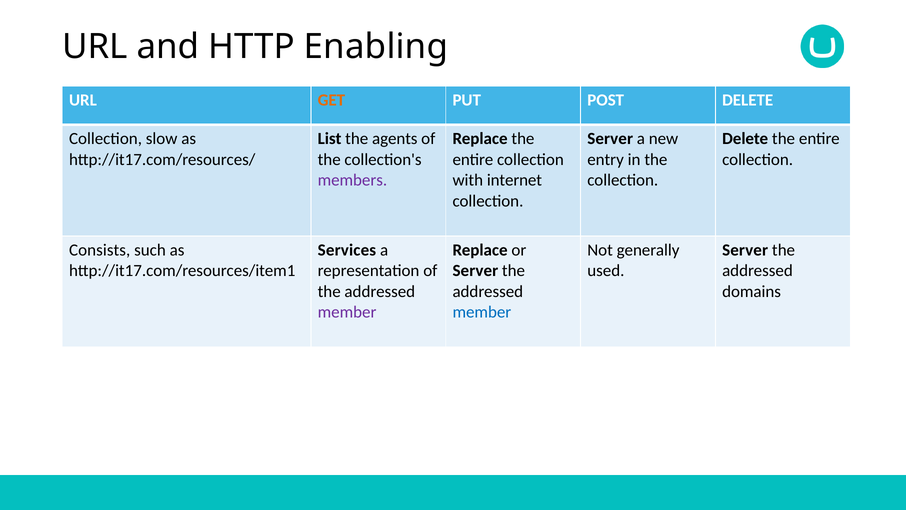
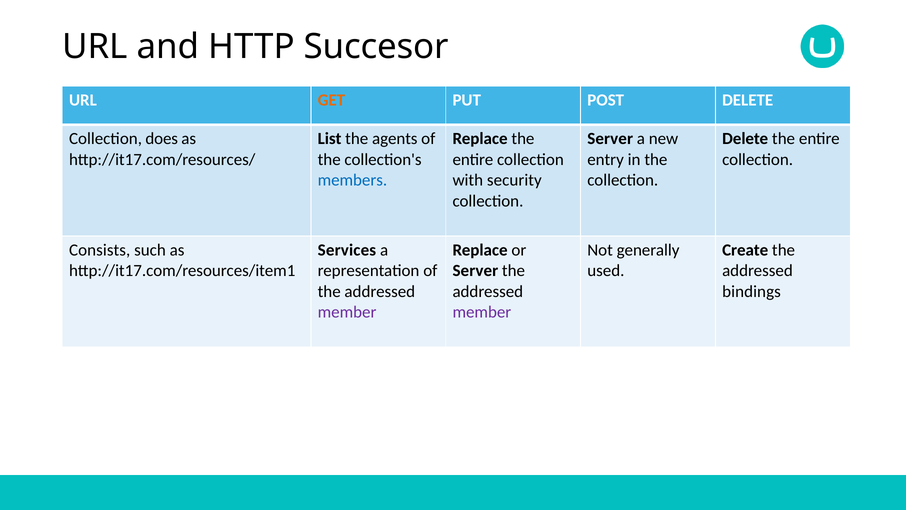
Enabling: Enabling -> Succesor (376, 47)
slow: slow -> does (162, 139)
members colour: purple -> blue (352, 180)
internet: internet -> security (514, 180)
Server: Server -> Create (745, 250)
domains: domains -> bindings (751, 291)
member colour: blue -> purple (482, 312)
